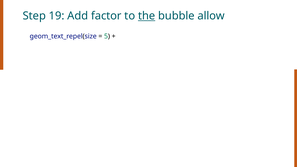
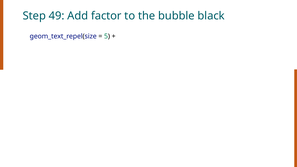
19: 19 -> 49 (57, 16)
the underline: present -> none (147, 16)
allow: allow -> black (211, 16)
